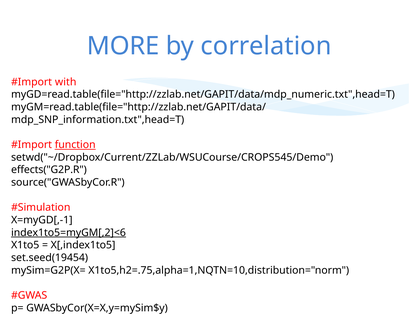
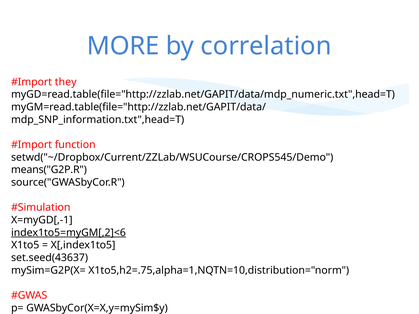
with: with -> they (66, 82)
function underline: present -> none (75, 145)
effects("G2P.R: effects("G2P.R -> means("G2P.R (49, 170)
set.seed(19454: set.seed(19454 -> set.seed(43637 (50, 258)
